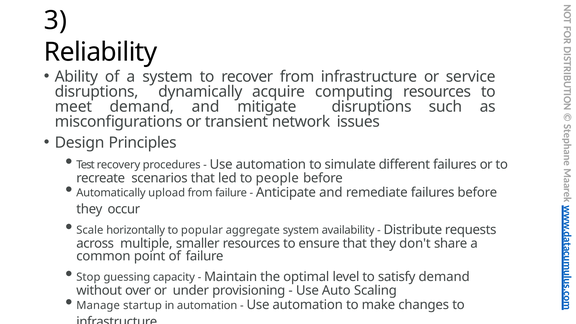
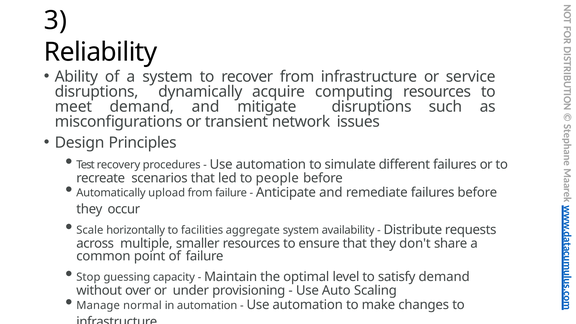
popular: popular -> facilities (202, 230)
startup: startup -> normal (142, 305)
